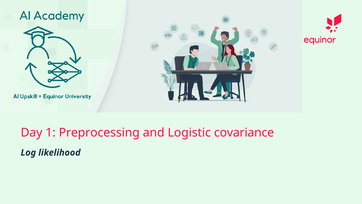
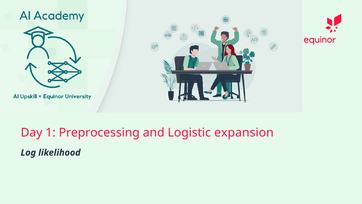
covariance: covariance -> expansion (244, 132)
